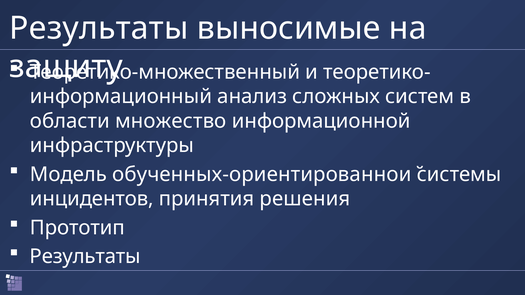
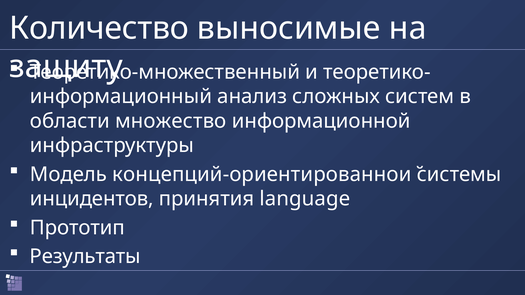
Результаты: Результаты -> Количество (99, 28)
обученных-ориентированнои: обученных-ориентированнои -> концепций-ориентированнои (262, 175)
решения: решения -> language (305, 199)
